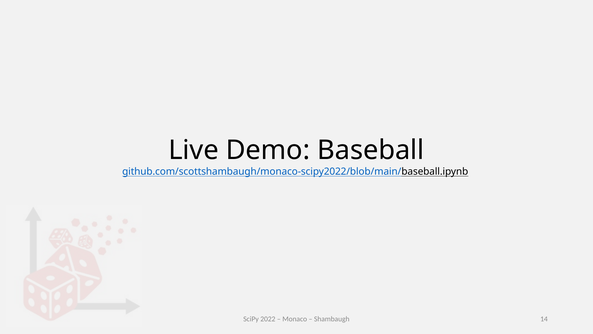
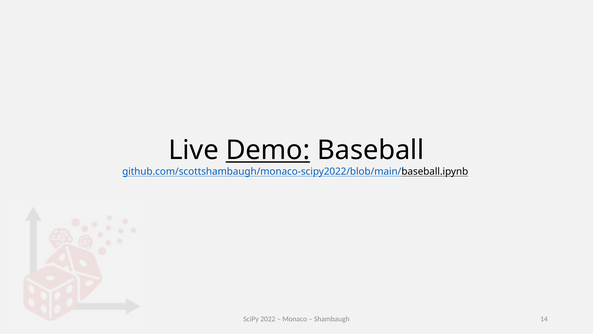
Demo underline: none -> present (268, 150)
